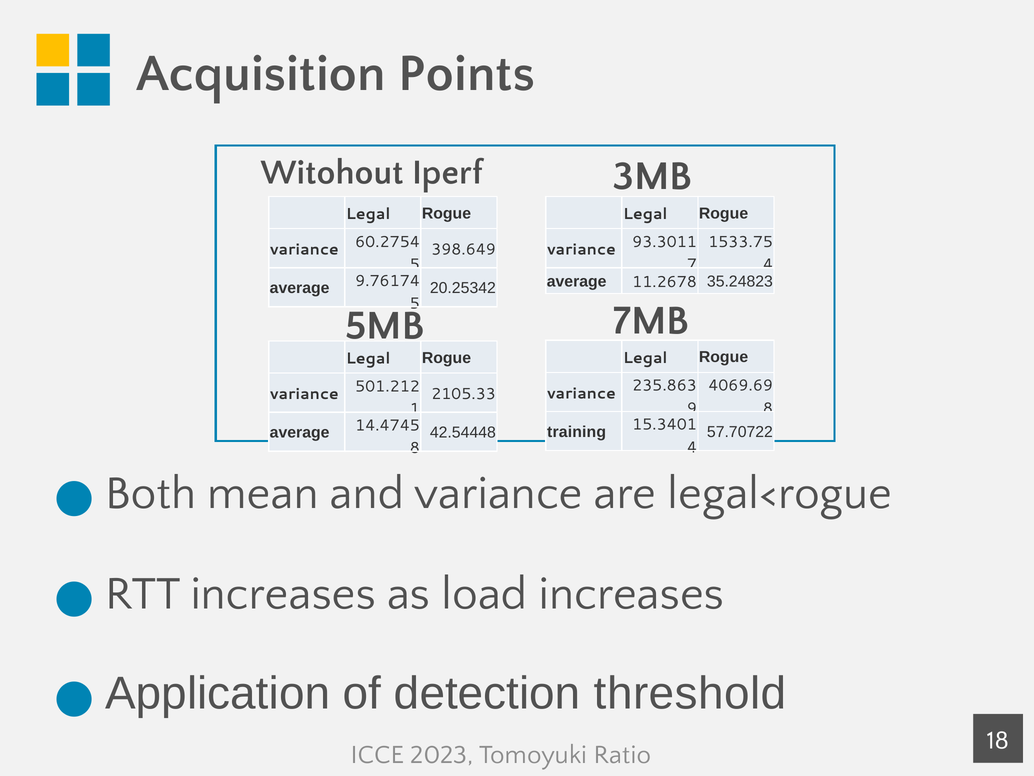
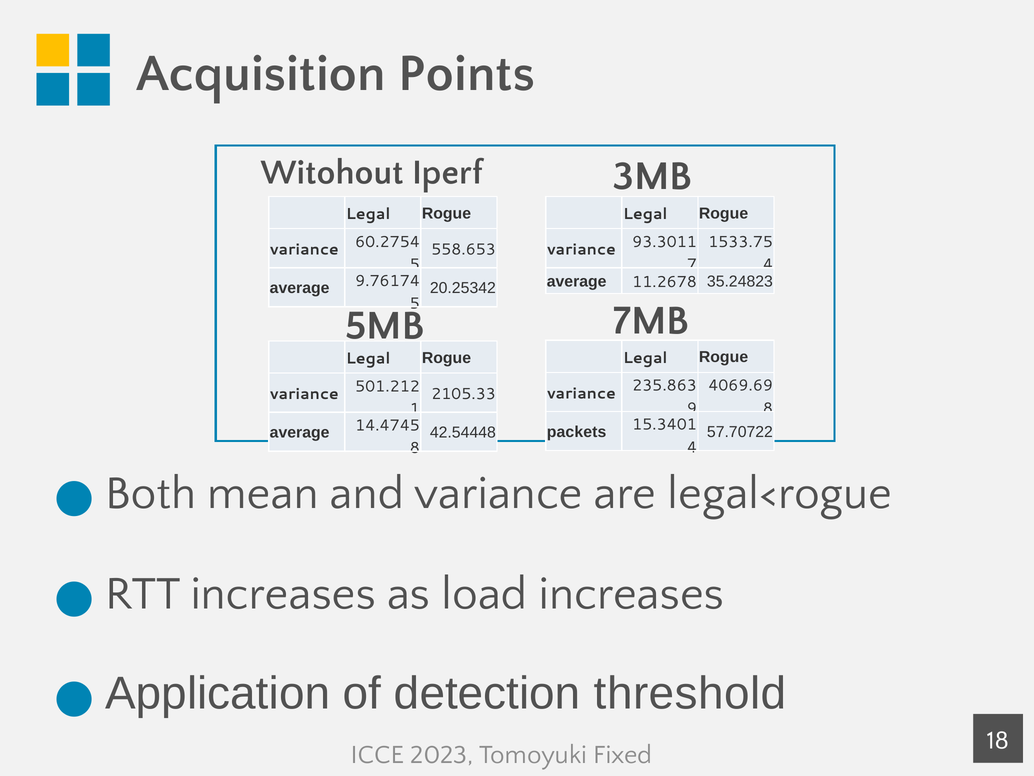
398.649: 398.649 -> 558.653 (464, 249)
training: training -> packets (577, 432)
Ratio: Ratio -> Fixed (623, 754)
